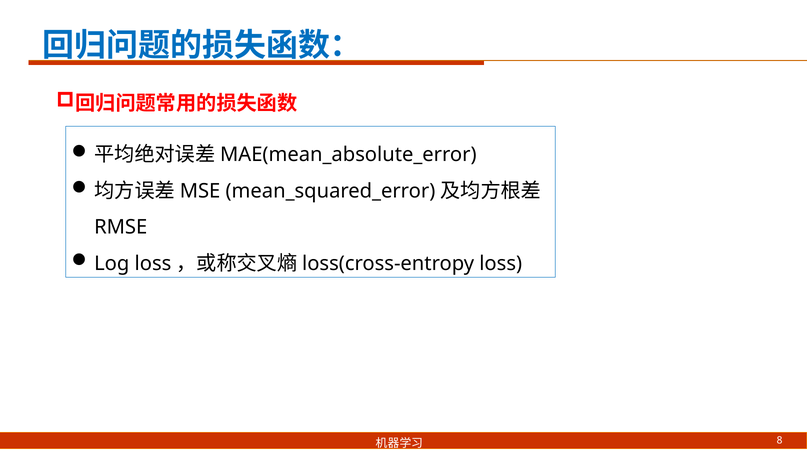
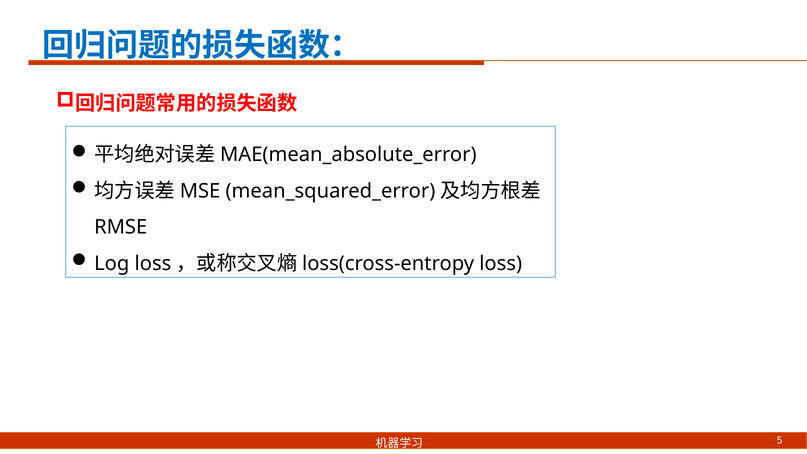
8: 8 -> 5 (780, 441)
